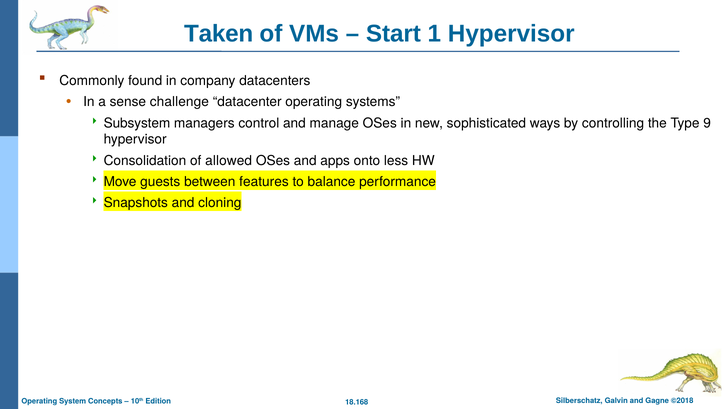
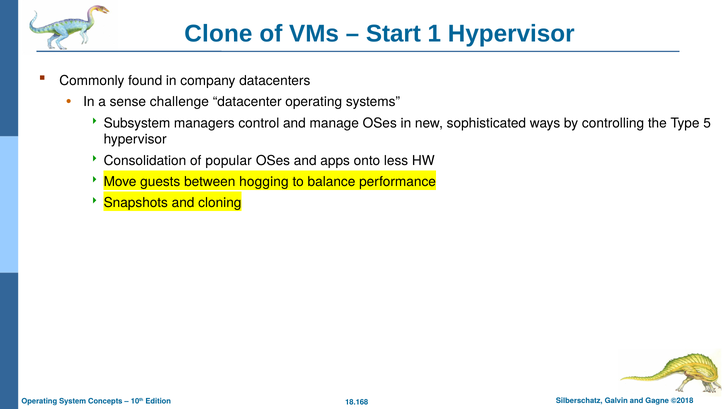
Taken: Taken -> Clone (218, 34)
9: 9 -> 5 (707, 123)
allowed: allowed -> popular (229, 161)
features: features -> hogging (264, 182)
